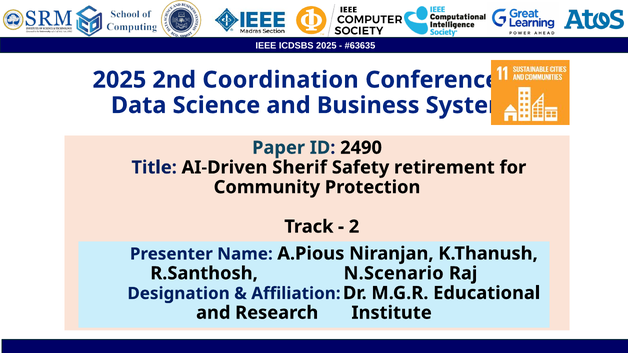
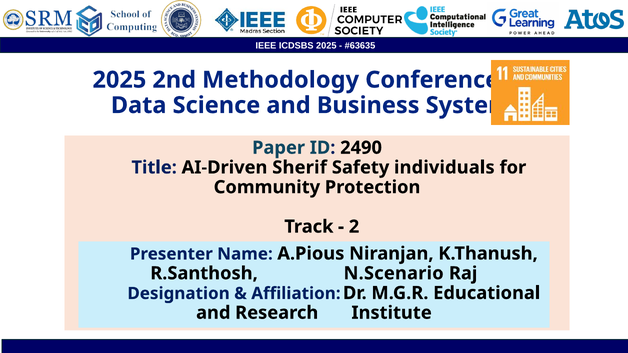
Coordination: Coordination -> Methodology (281, 80)
retirement: retirement -> individuals (444, 168)
